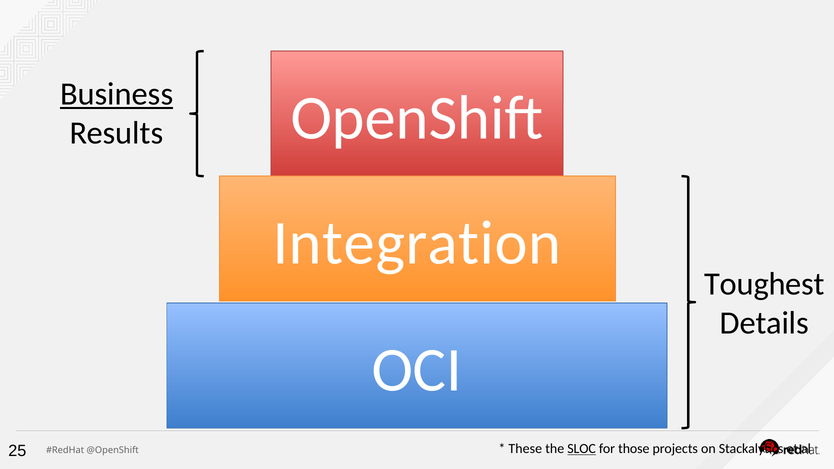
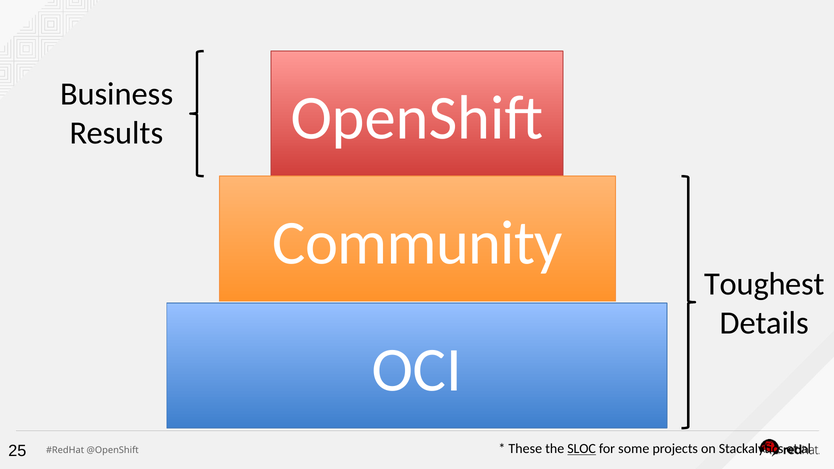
Business underline: present -> none (117, 94)
Integration: Integration -> Community (418, 243)
those: those -> some (634, 449)
